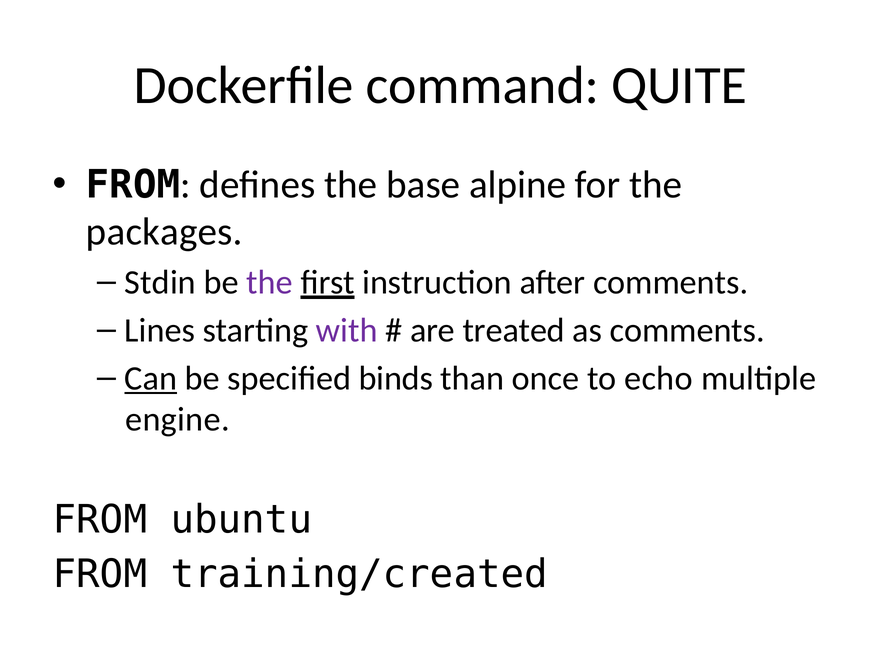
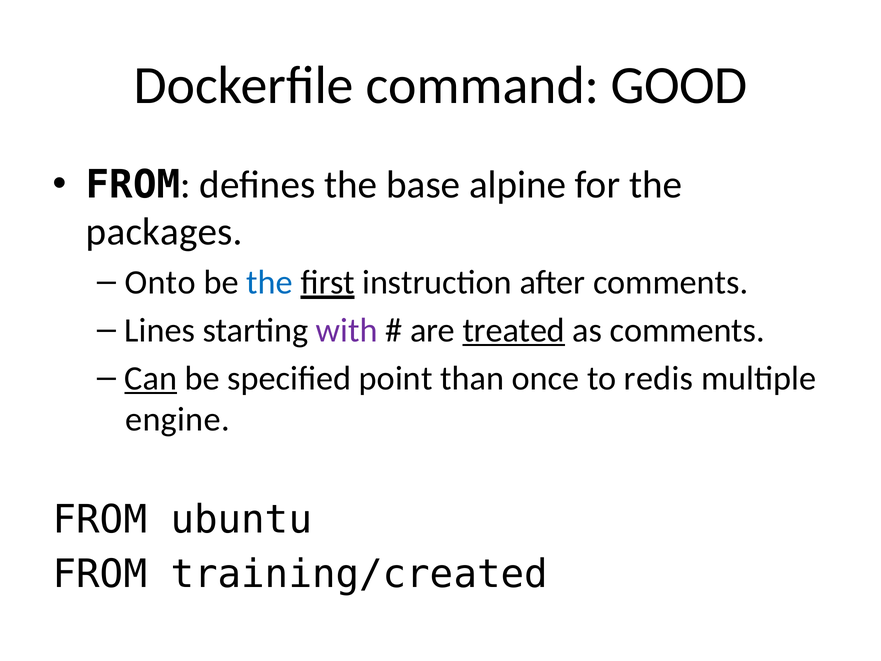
QUITE: QUITE -> GOOD (679, 85)
Stdin: Stdin -> Onto (160, 282)
the colour: purple -> blue (270, 282)
treated underline: none -> present (514, 330)
binds: binds -> point (396, 378)
echo: echo -> redis (659, 378)
